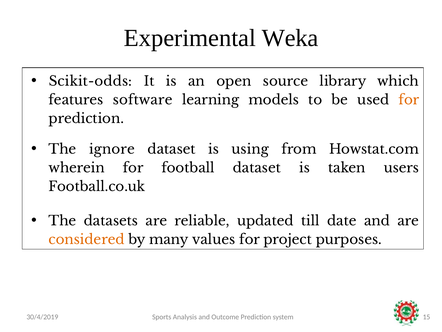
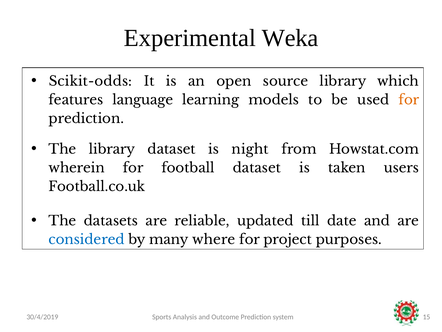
software: software -> language (143, 100)
The ignore: ignore -> library (112, 149)
using: using -> night (250, 149)
considered colour: orange -> blue (87, 239)
values: values -> where (214, 239)
